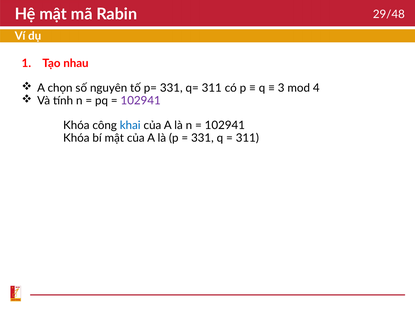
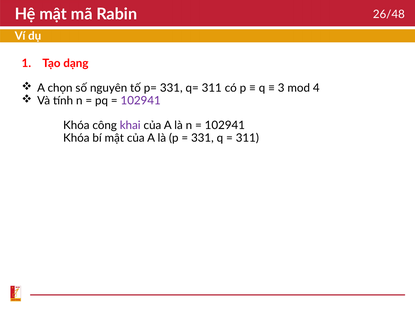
29/48: 29/48 -> 26/48 (389, 14)
nhau: nhau -> dạng (76, 63)
khai colour: blue -> purple (130, 126)
